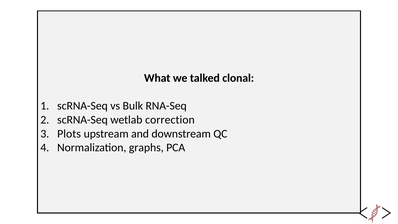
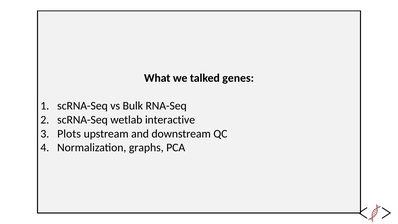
clonal: clonal -> genes (238, 78)
correction: correction -> interactive (170, 120)
